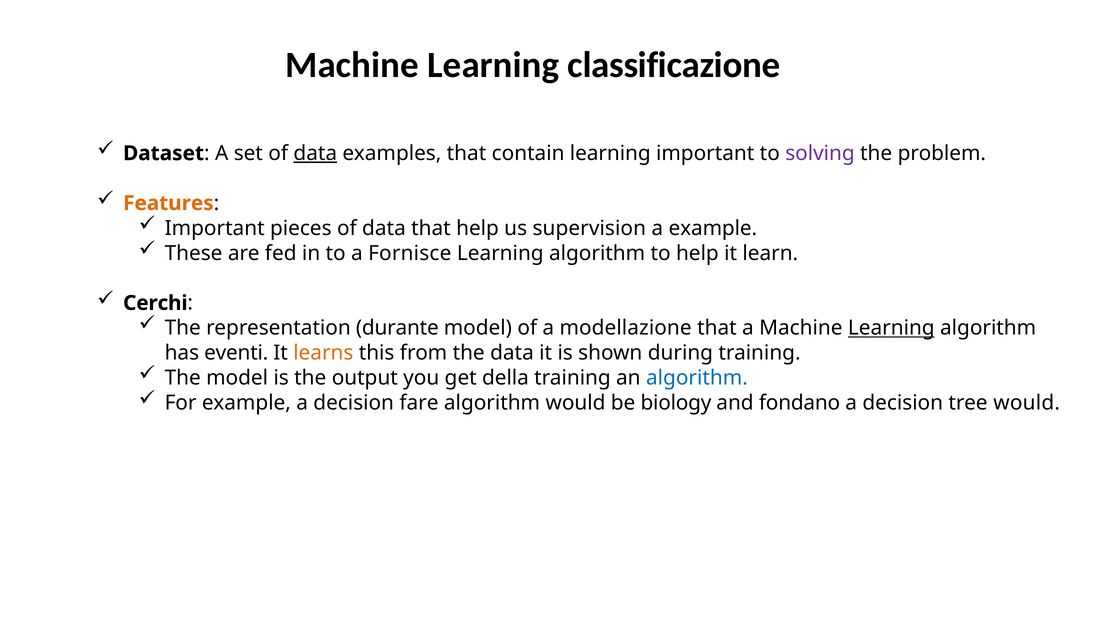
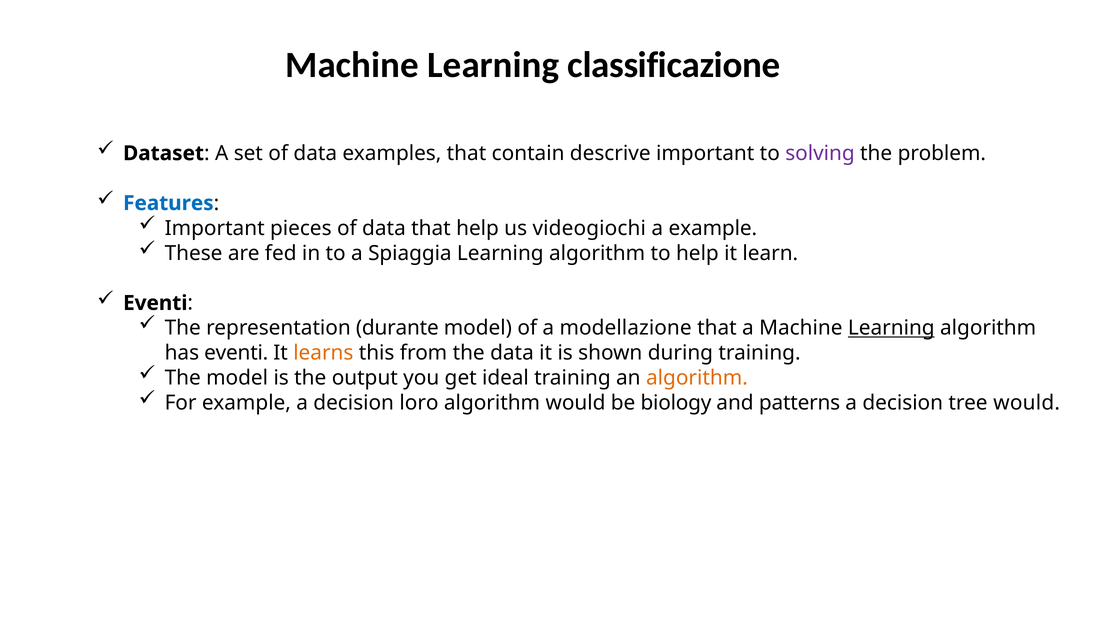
data underline: present -> none (315, 153)
contain learning: learning -> descrive (610, 153)
Features colour: orange -> blue (168, 203)
supervision: supervision -> videogiochi (589, 228)
Fornisce: Fornisce -> Spiaggia (410, 253)
Cerchi: Cerchi -> Eventi (155, 303)
della: della -> ideal (505, 378)
algorithm colour: blue -> orange (697, 378)
fare: fare -> loro (419, 403)
fondano: fondano -> patterns (800, 403)
